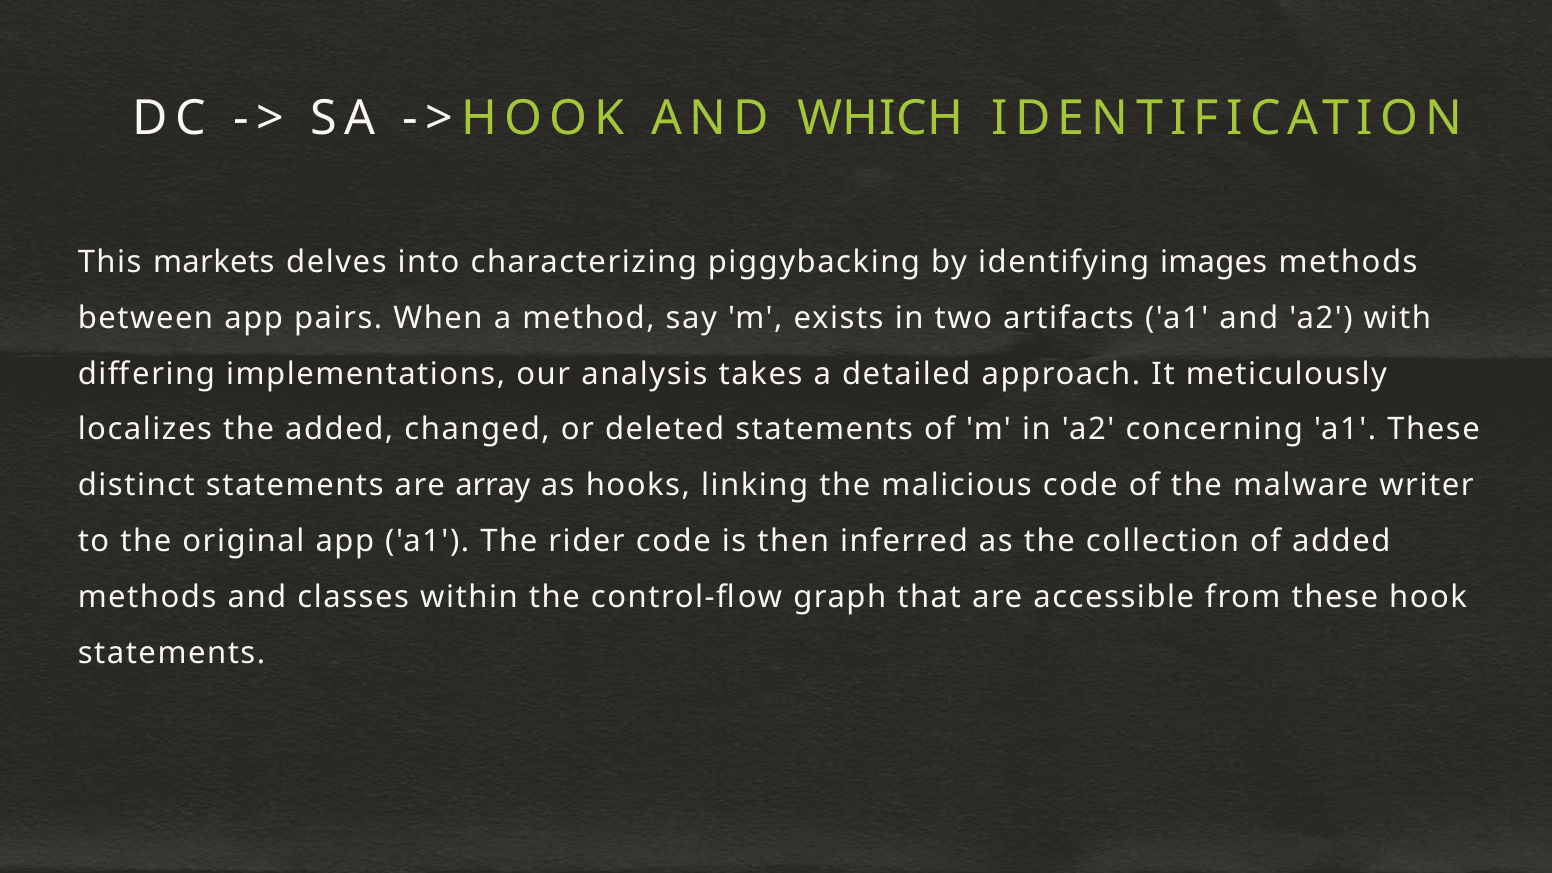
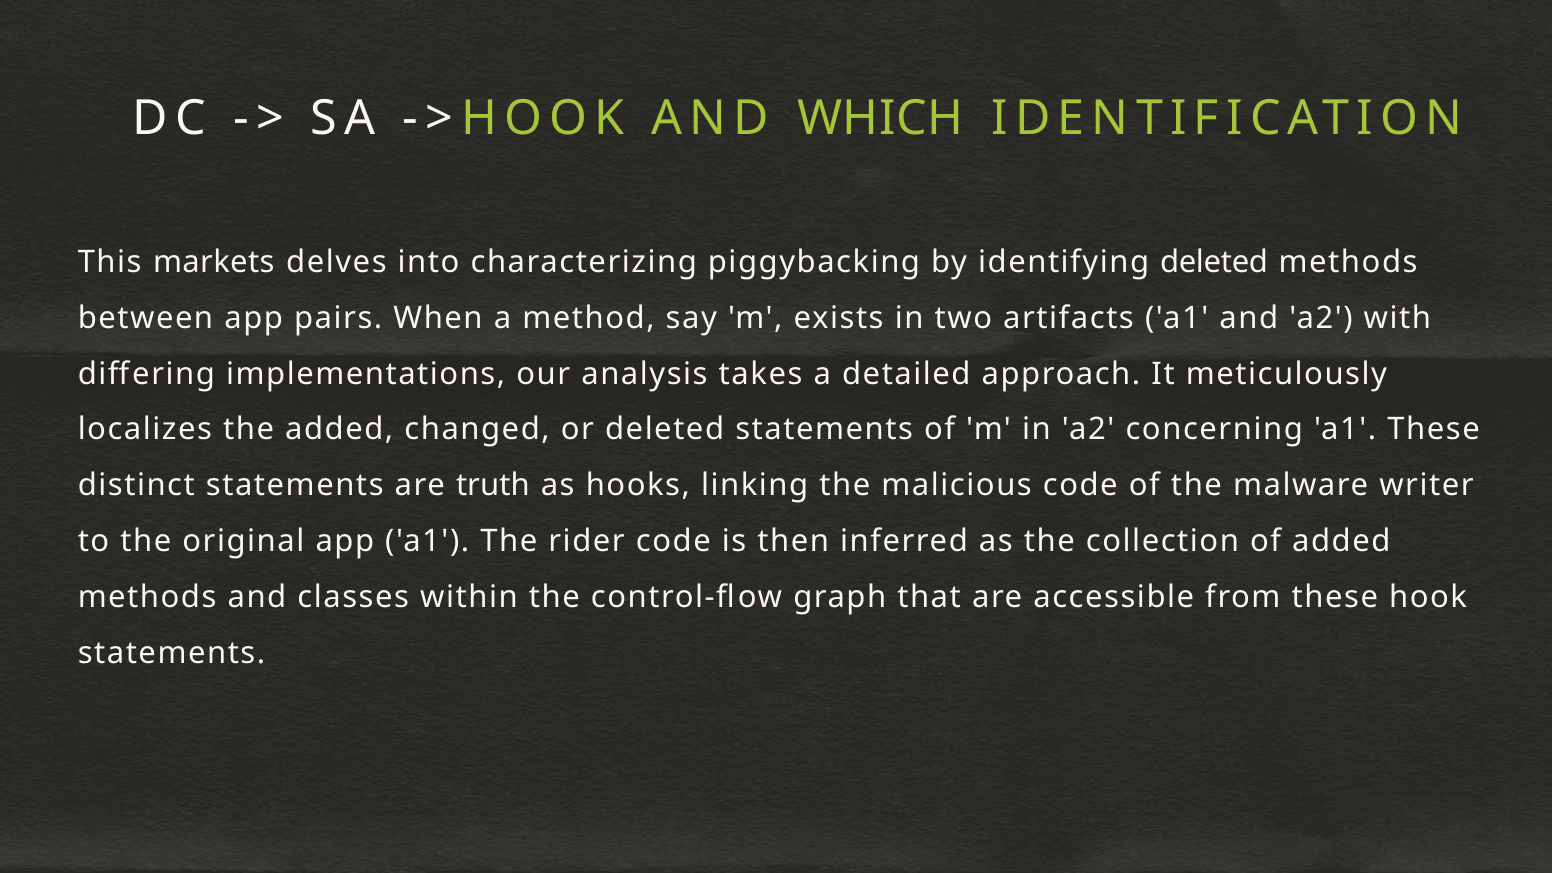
identifying images: images -> deleted (1214, 262)
array: array -> truth (493, 486)
